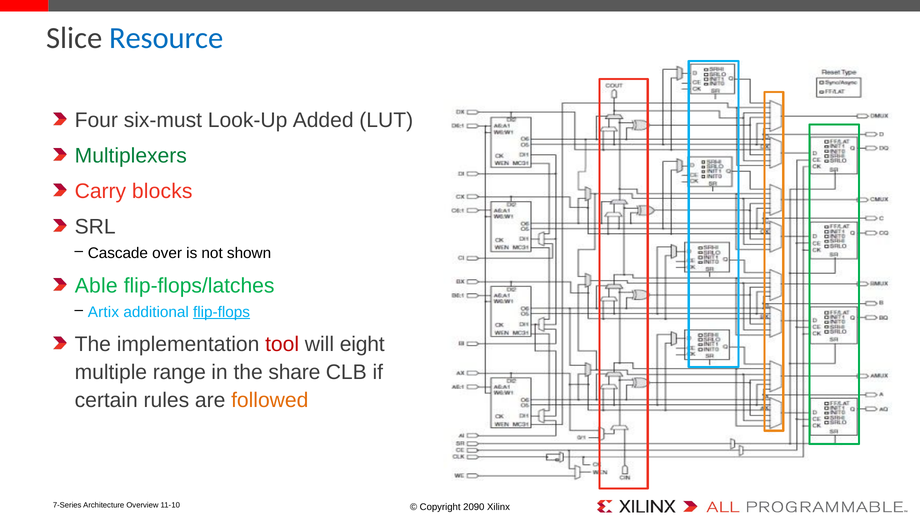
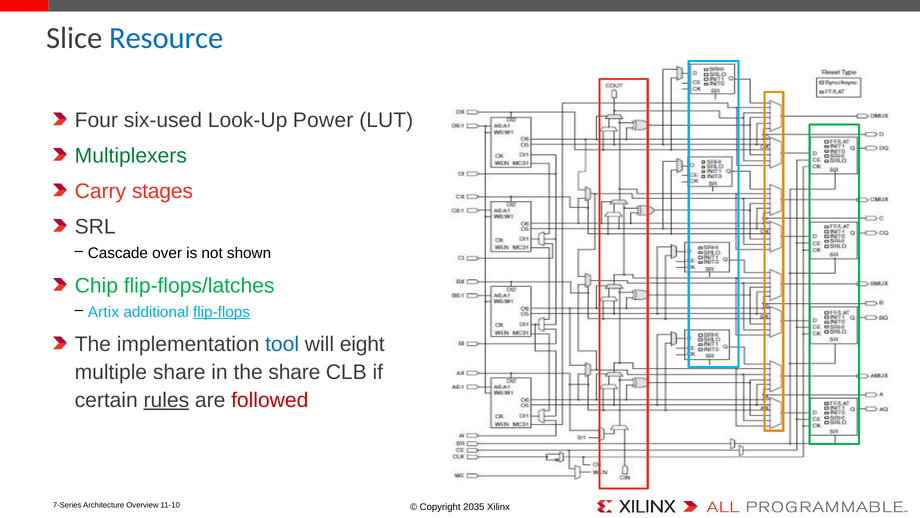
six-must: six-must -> six-used (163, 120)
Added: Added -> Power (323, 120)
blocks: blocks -> stages (162, 191)
Able: Able -> Chip (96, 285)
tool colour: red -> blue (282, 344)
multiple range: range -> share (179, 372)
rules underline: none -> present (166, 400)
followed colour: orange -> red (270, 400)
2090: 2090 -> 2035 (474, 507)
